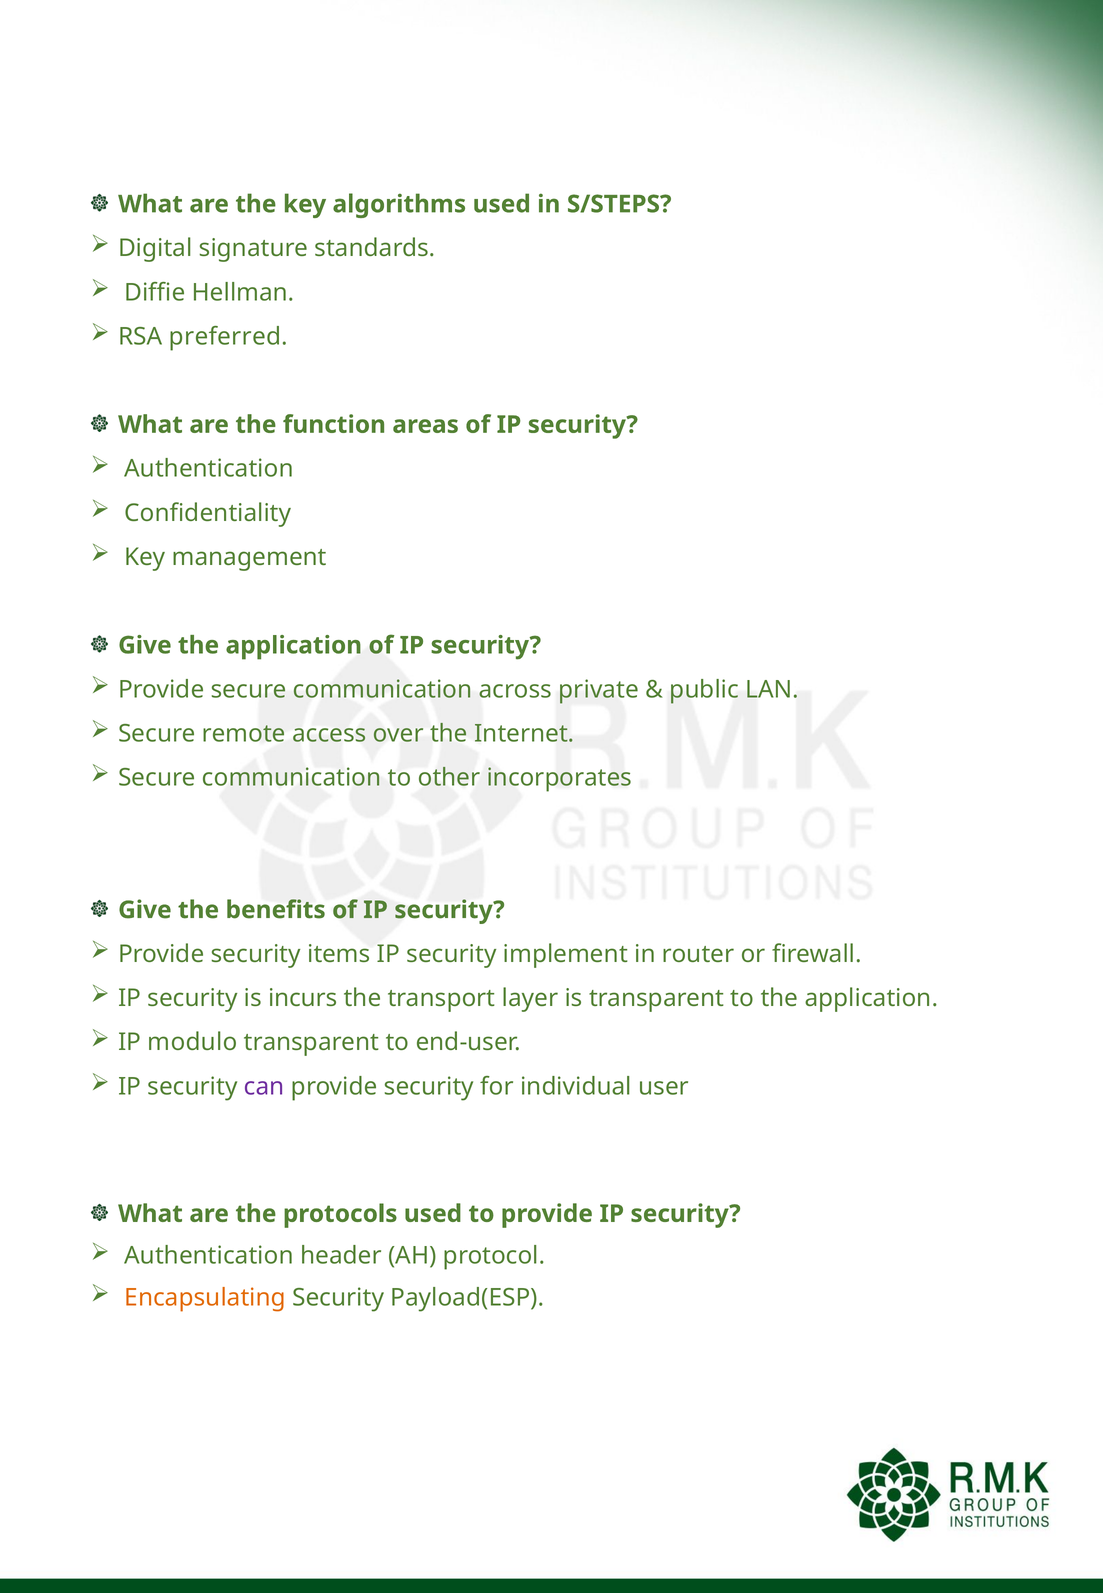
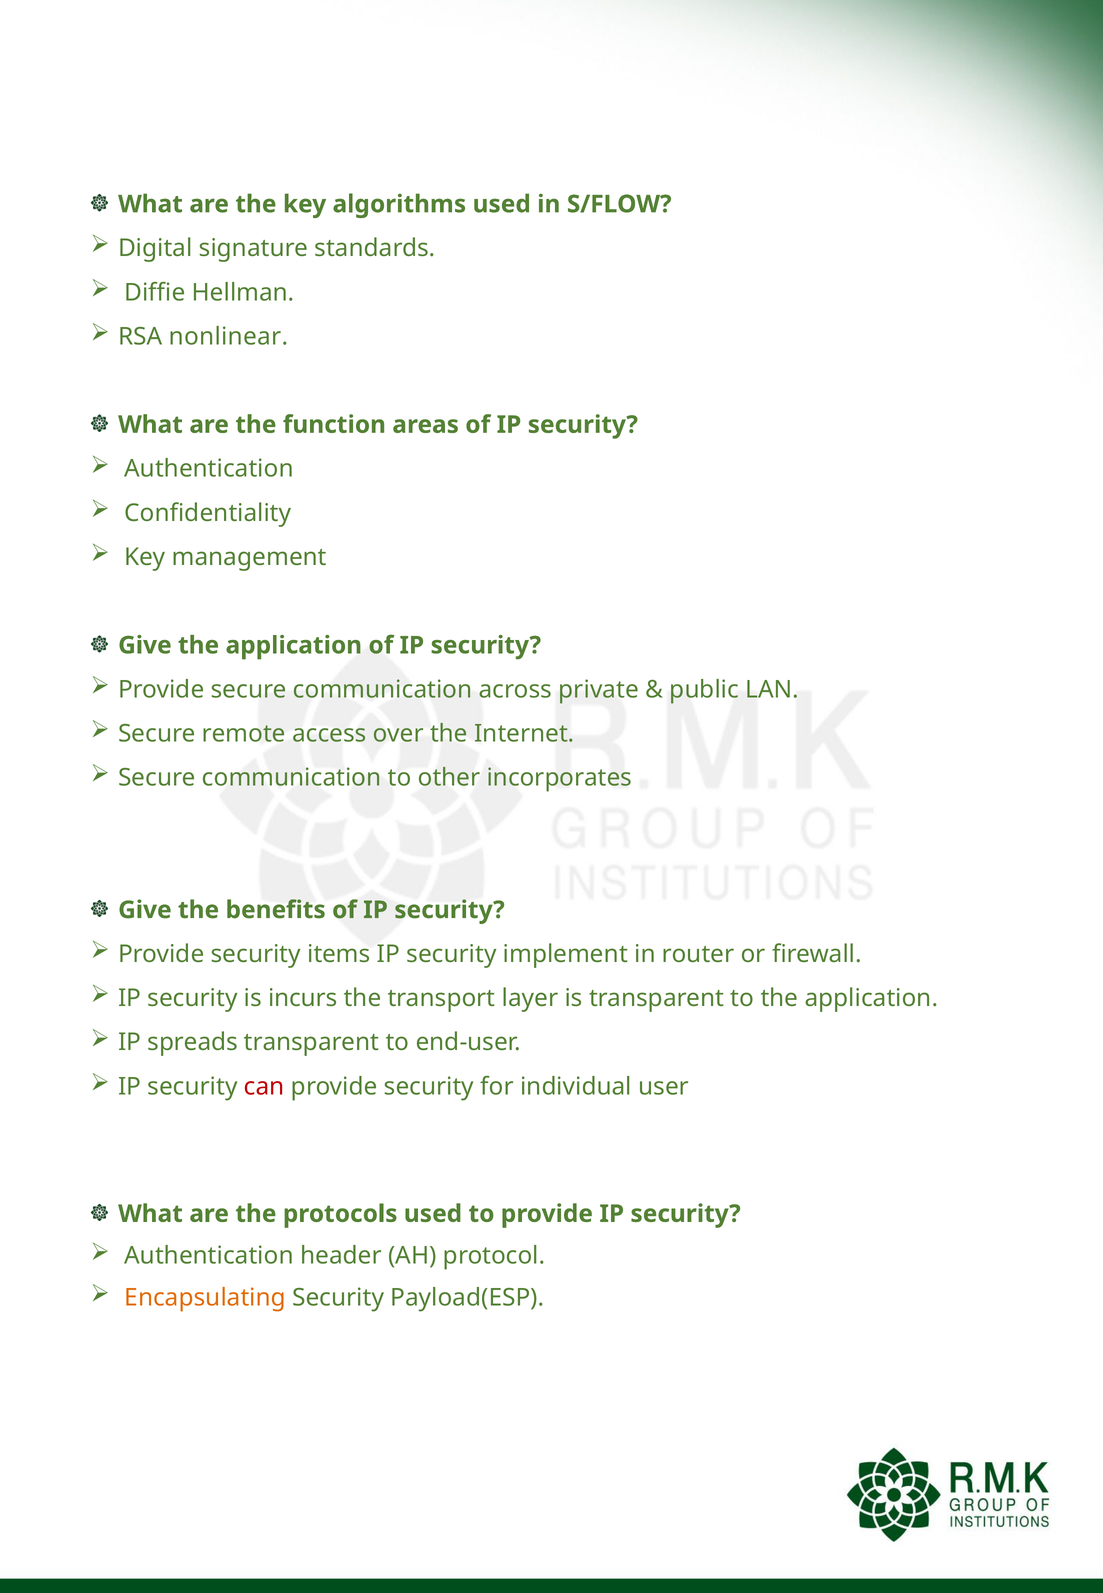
S/STEPS: S/STEPS -> S/FLOW (619, 204)
preferred: preferred -> nonlinear (228, 337)
modulo: modulo -> spreads (193, 1043)
can colour: purple -> red (264, 1087)
